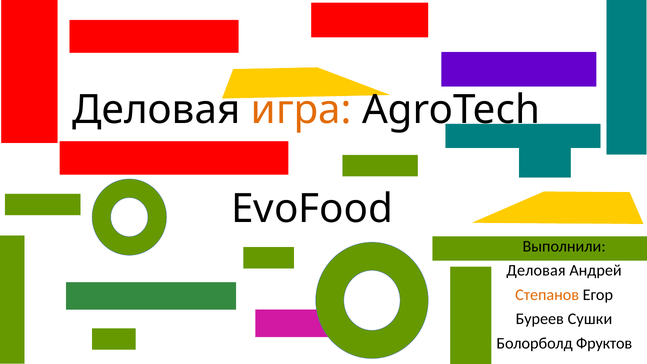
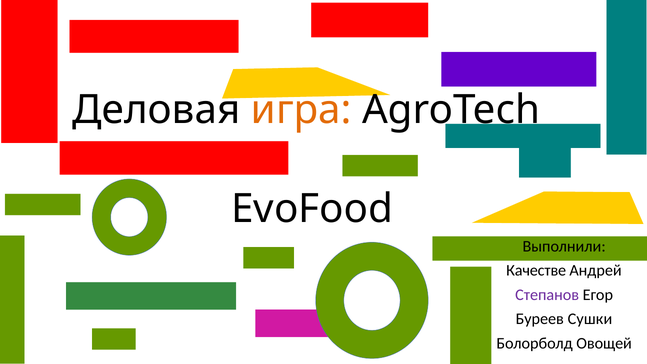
Деловая: Деловая -> Качестве (536, 271)
Степанов colour: orange -> purple (547, 295)
Фруктов: Фруктов -> Овощей (604, 343)
